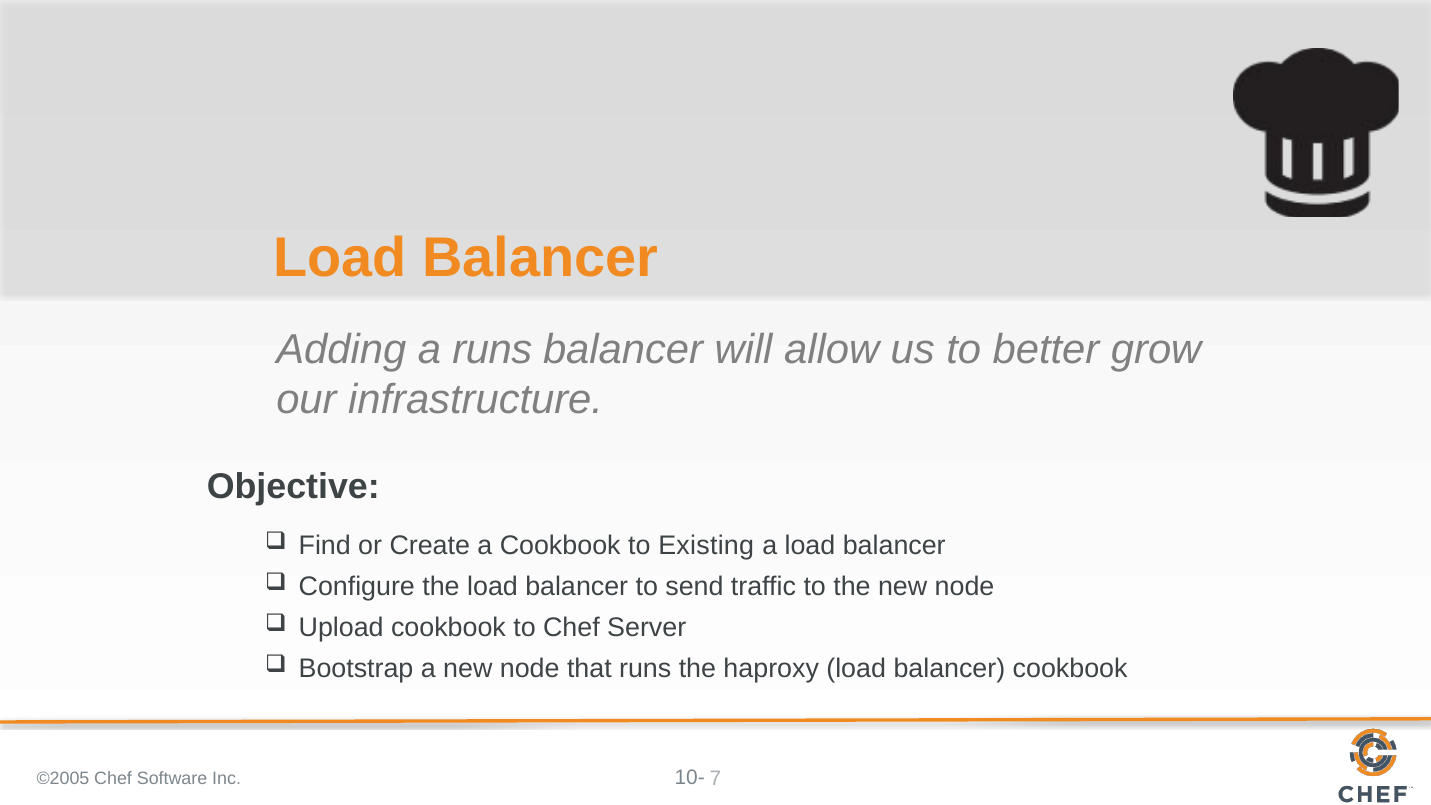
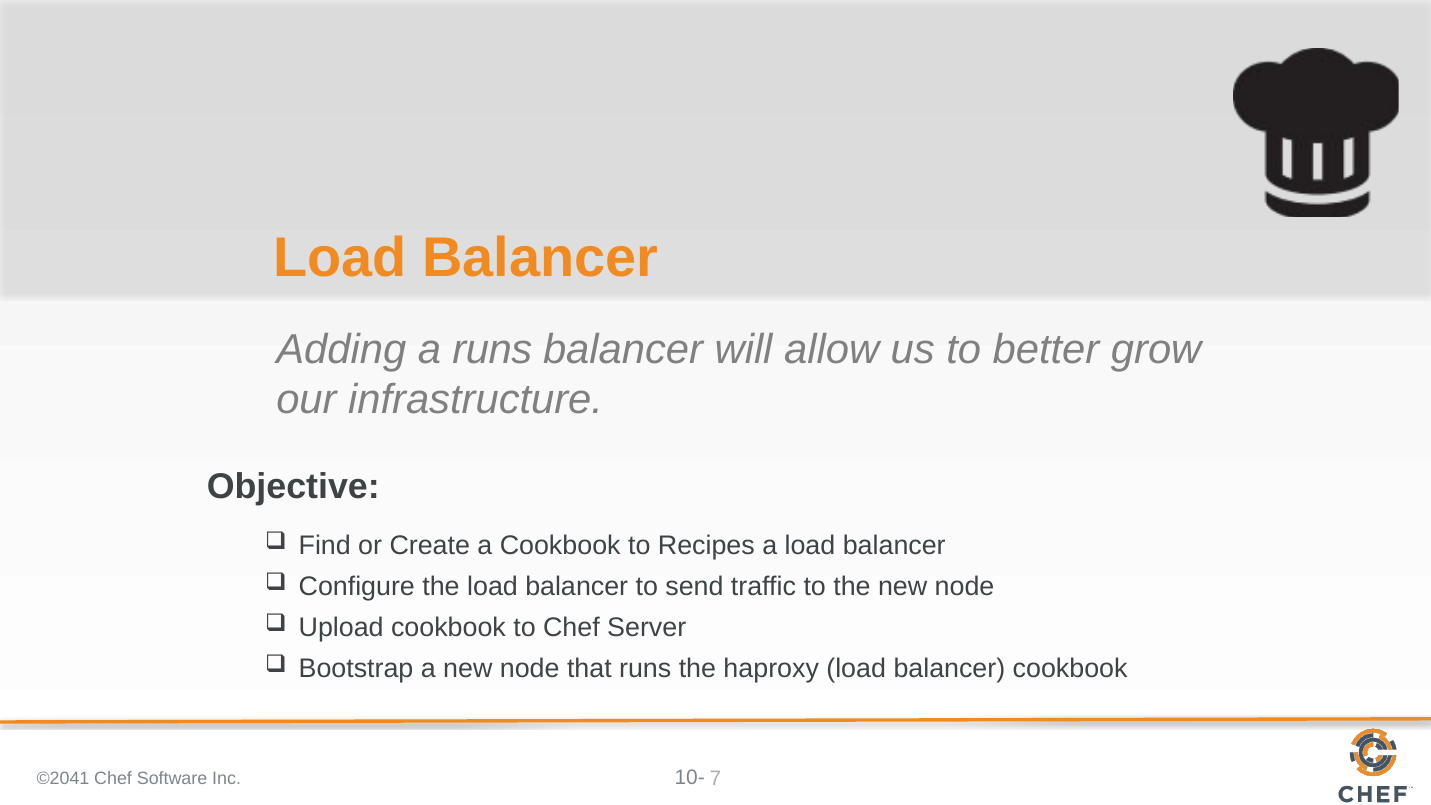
Existing: Existing -> Recipes (706, 545)
©2005: ©2005 -> ©2041 (63, 779)
